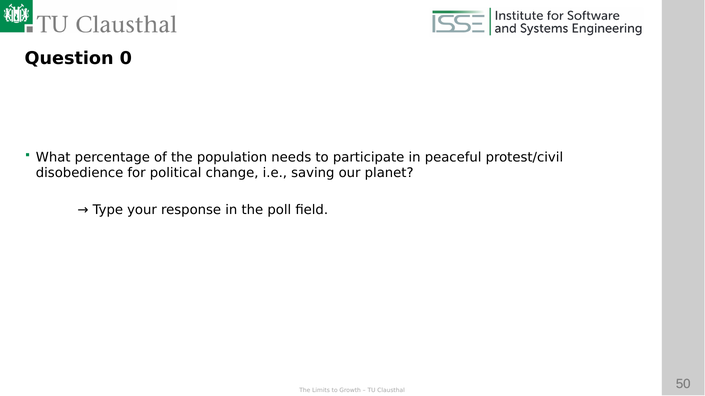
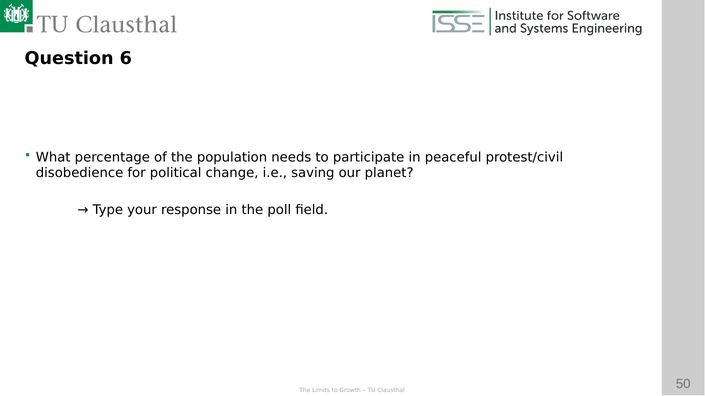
0: 0 -> 6 (126, 59)
